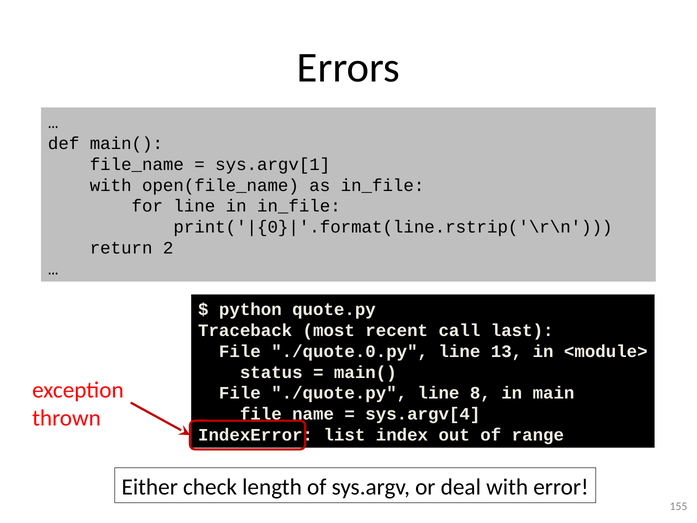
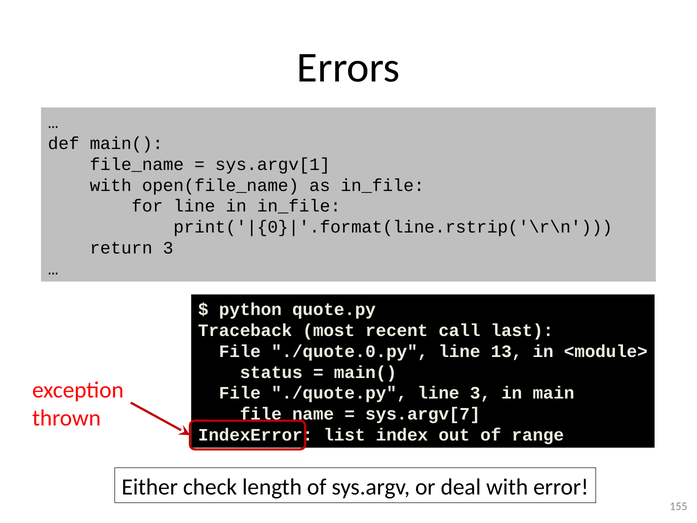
return 2: 2 -> 3 (168, 248)
line 8: 8 -> 3 (480, 393)
sys.argv[4: sys.argv[4 -> sys.argv[7 (423, 414)
